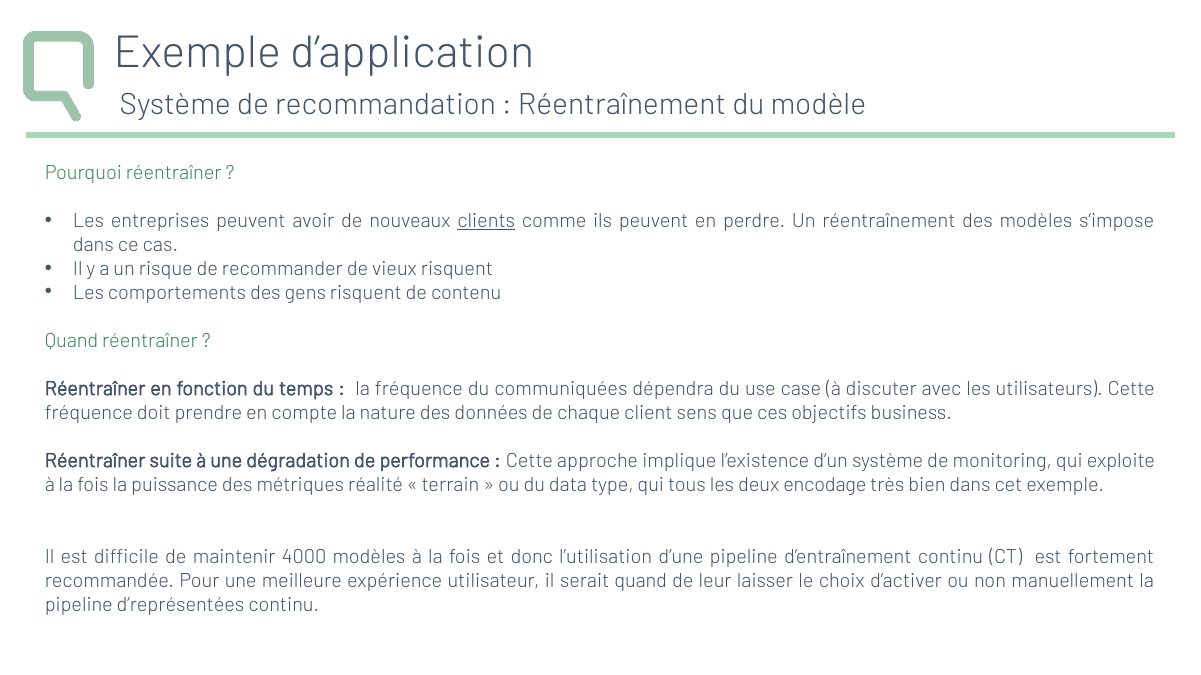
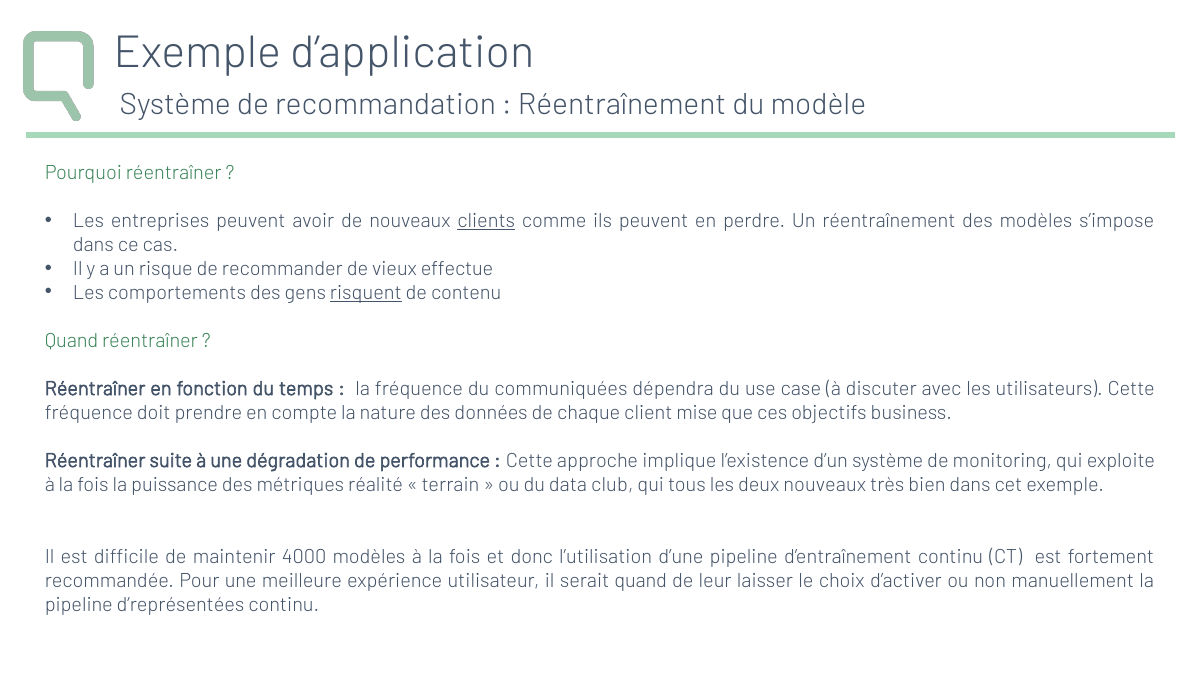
vieux risquent: risquent -> effectue (457, 269)
risquent underline: none -> present (366, 293)
sens: sens -> mise (697, 413)
type: type -> club (612, 485)
deux encodage: encodage -> nouveaux (825, 485)
